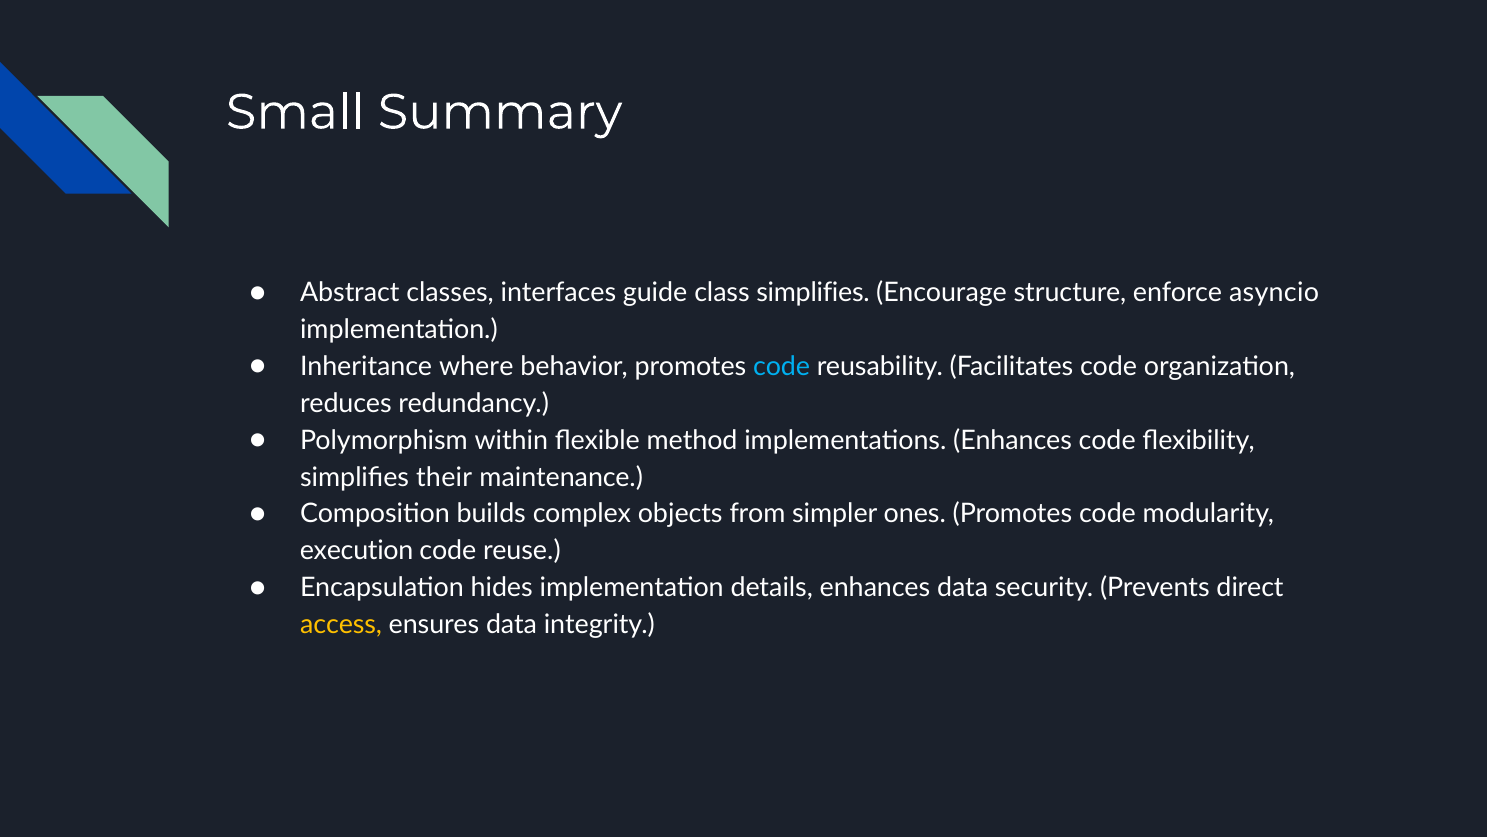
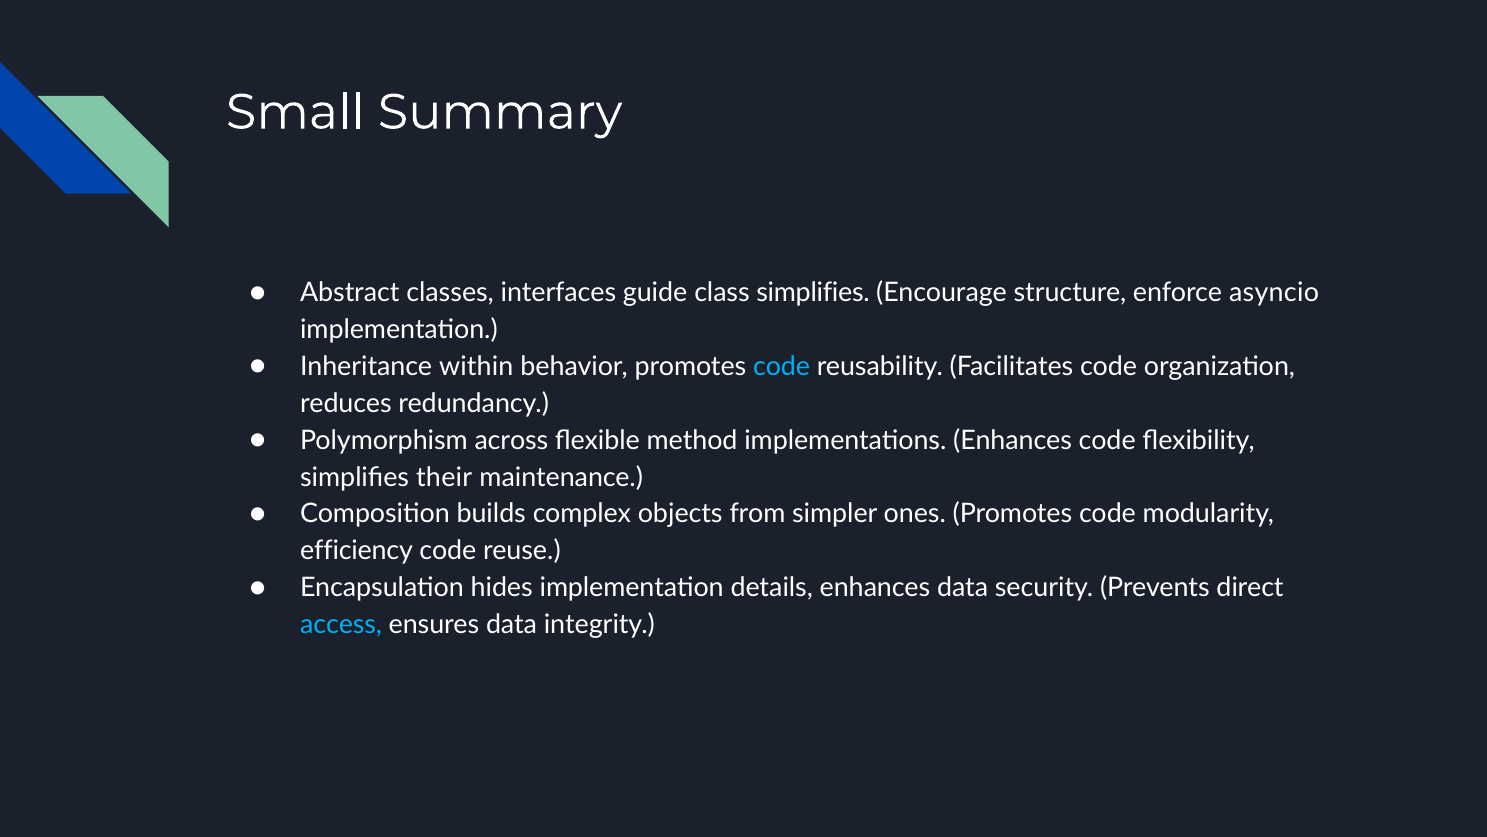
where: where -> within (476, 366)
within: within -> across (511, 440)
execution: execution -> efficiency (357, 551)
access colour: yellow -> light blue (341, 624)
